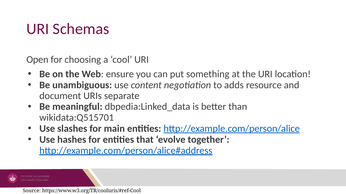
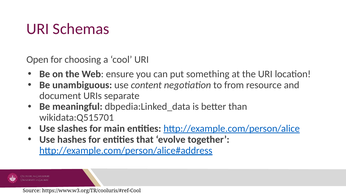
adds: adds -> from (234, 85)
